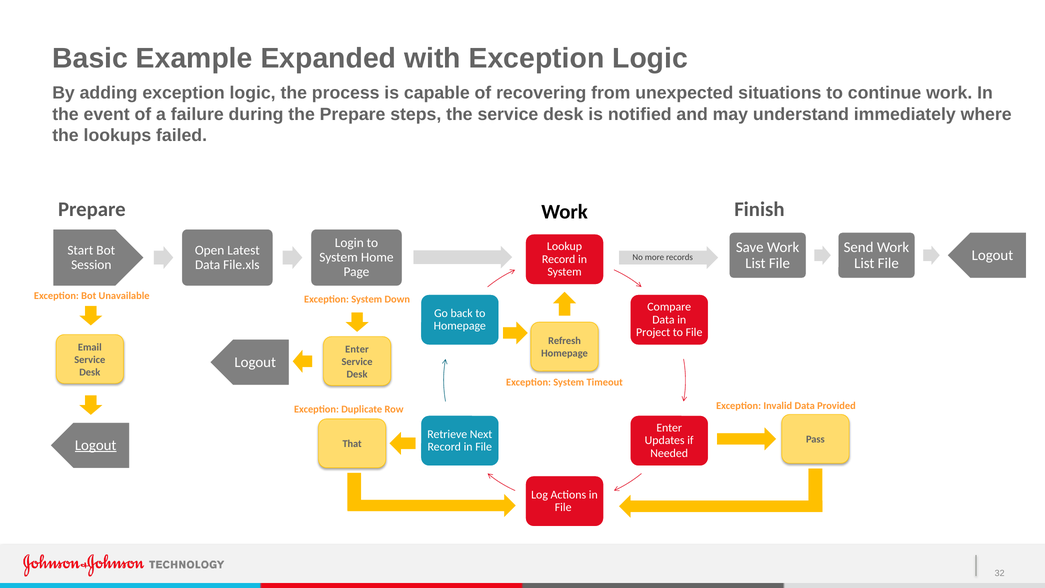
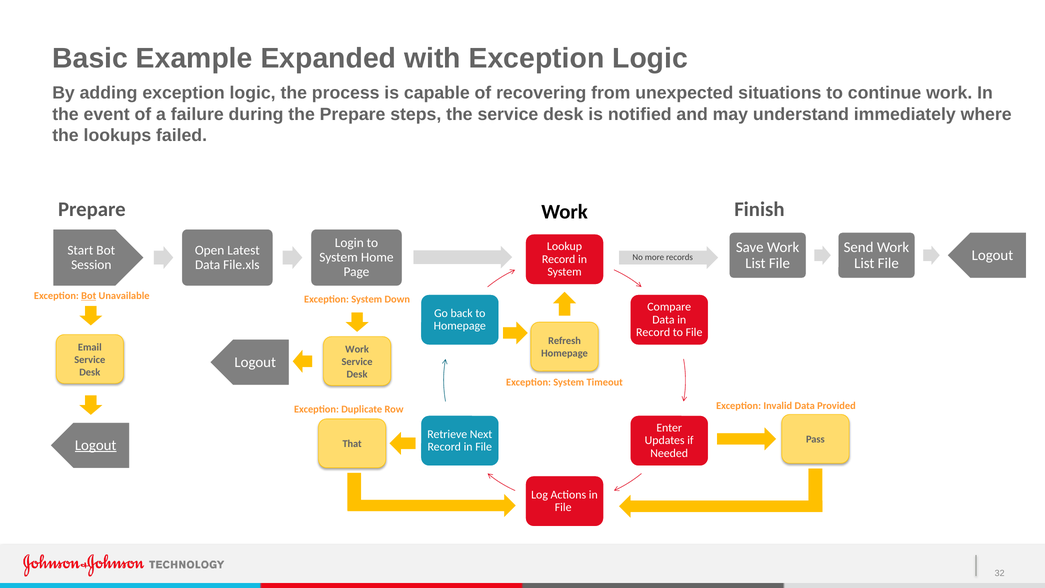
Bot underline: none -> present (89, 296)
Project: Project -> Record (653, 332)
Enter: Enter -> Work (357, 349)
